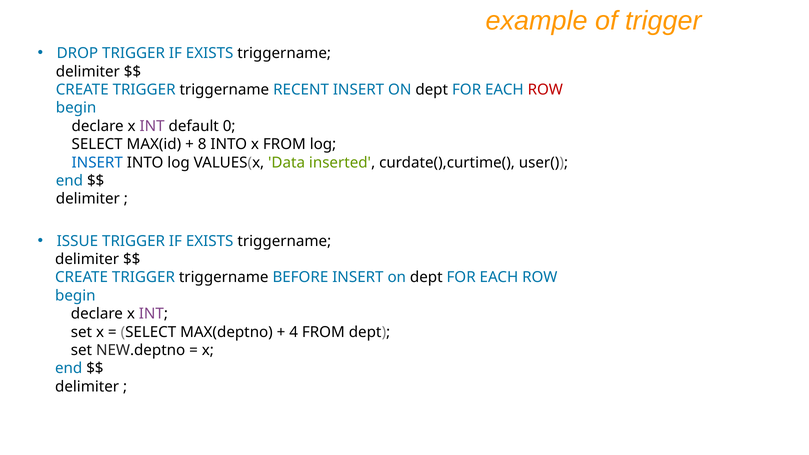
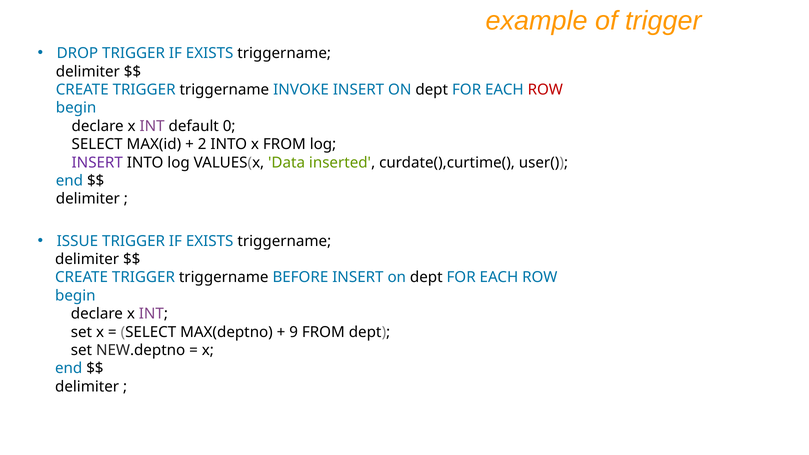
RECENT: RECENT -> INVOKE (301, 90)
8: 8 -> 2 (202, 144)
INSERT colour: blue -> purple (97, 163)
4: 4 -> 9 (294, 332)
